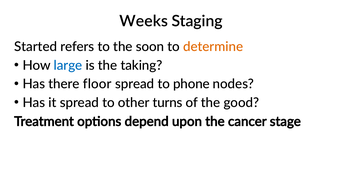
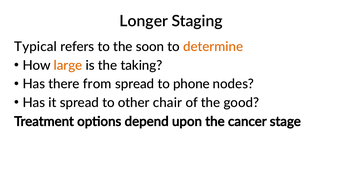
Weeks: Weeks -> Longer (144, 21)
Started: Started -> Typical (36, 47)
large colour: blue -> orange (68, 65)
floor: floor -> from (97, 84)
turns: turns -> chair (167, 103)
